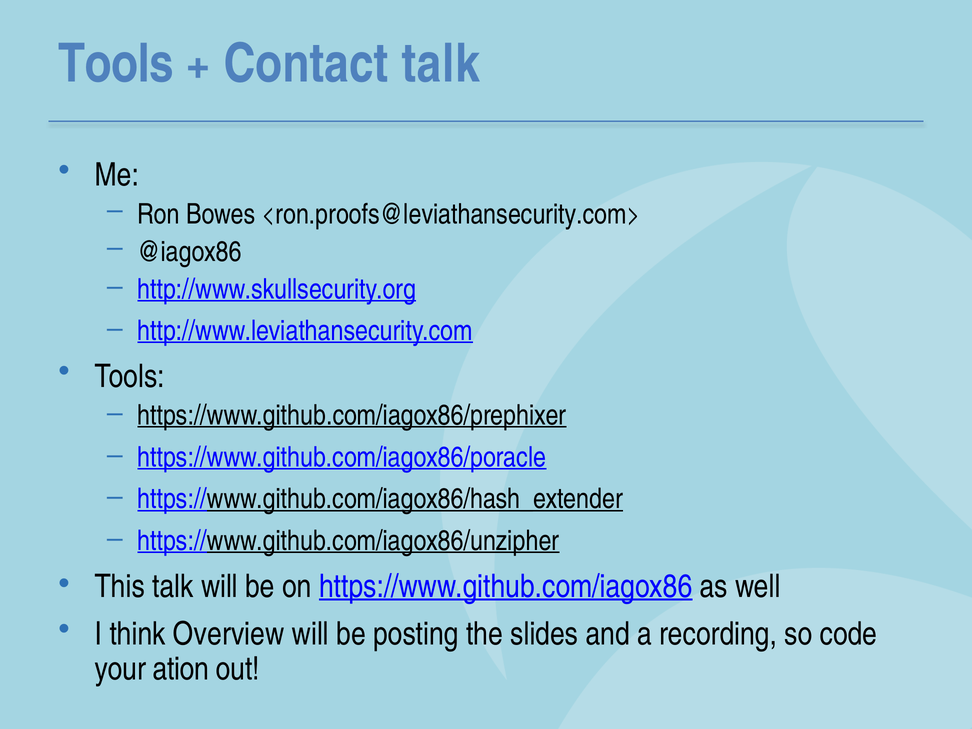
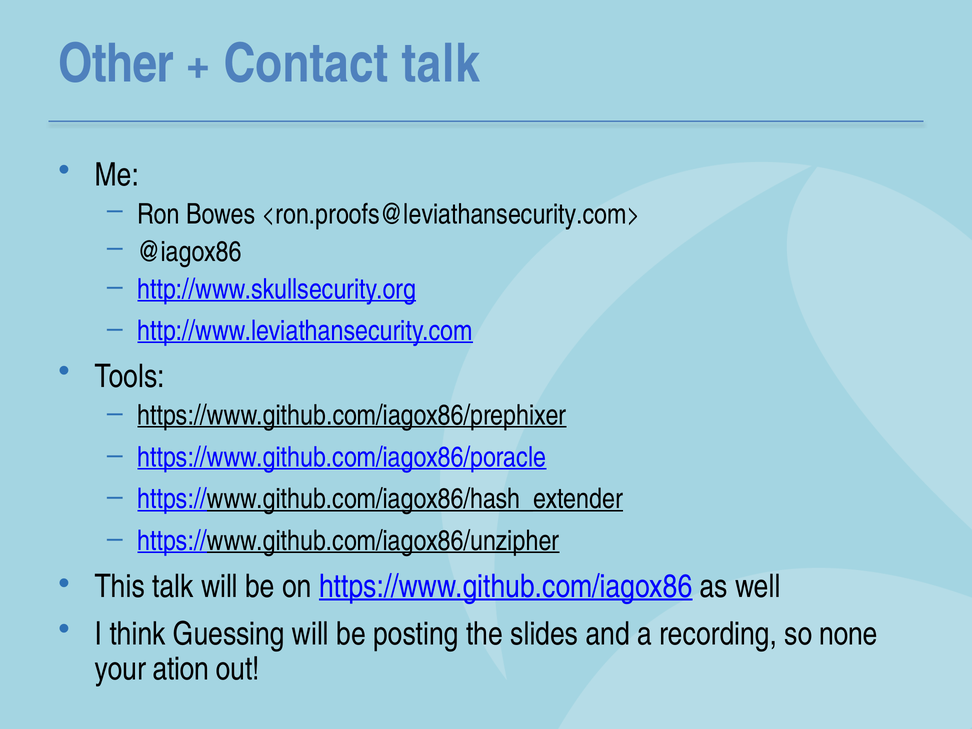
Tools: Tools -> Other (116, 64)
Overview: Overview -> Guessing (229, 634)
code: code -> none (849, 634)
